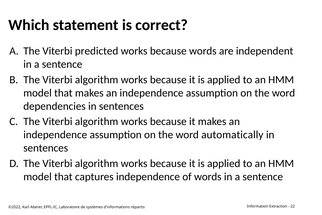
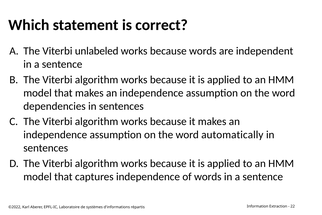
predicted: predicted -> unlabeled (97, 51)
